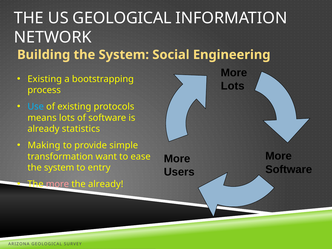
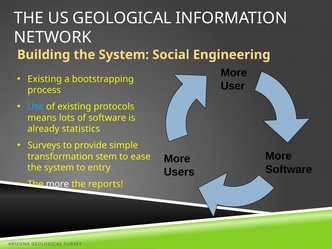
Lots: Lots -> User (233, 86)
Making: Making -> Surveys (44, 145)
want: want -> stem (106, 156)
more colour: pink -> white (57, 184)
the already: already -> reports (106, 184)
